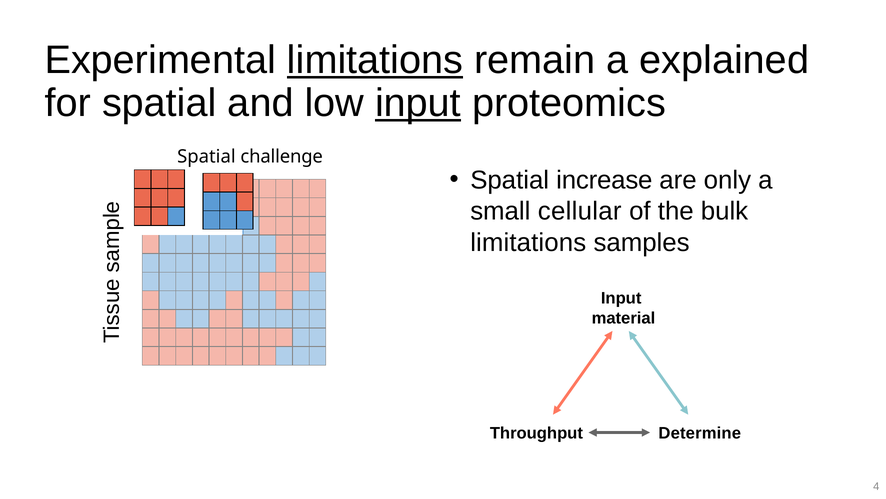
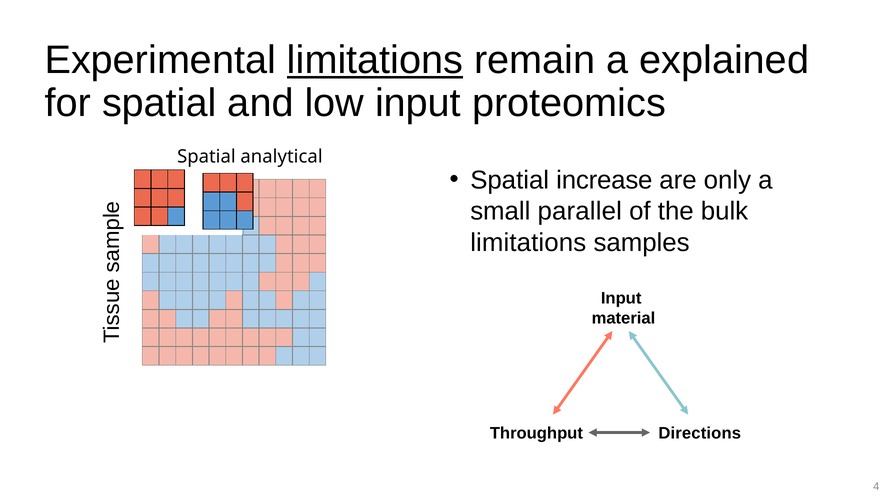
input underline: present -> none (418, 103)
challenge: challenge -> analytical (282, 157)
cellular: cellular -> parallel (580, 211)
Determine: Determine -> Directions (700, 433)
